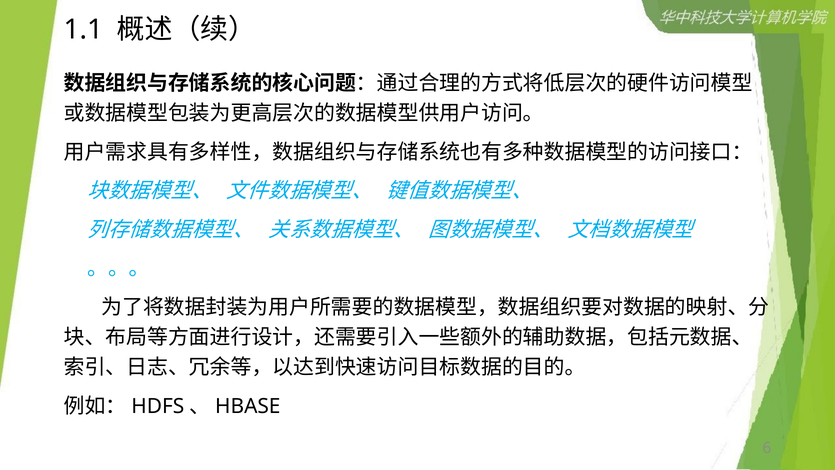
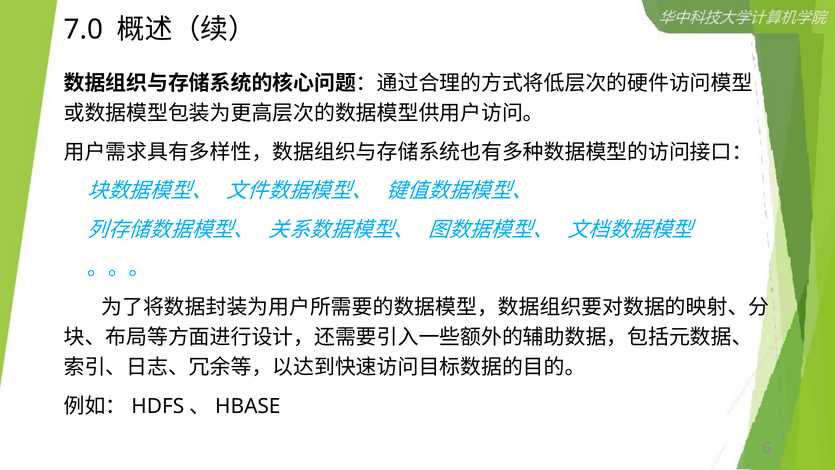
1.1: 1.1 -> 7.0 (83, 29)
